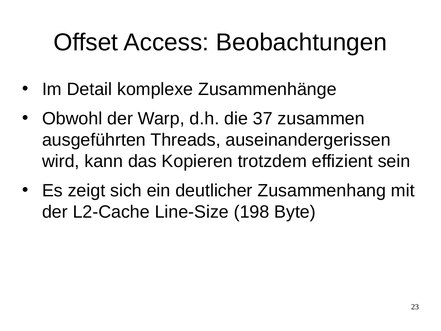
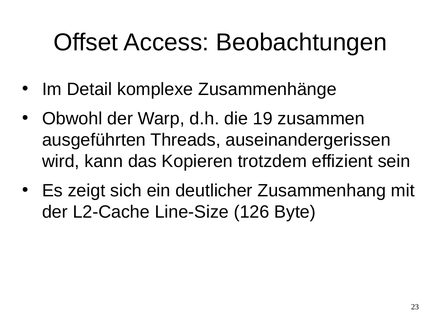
37: 37 -> 19 (263, 119)
198: 198 -> 126 (252, 212)
